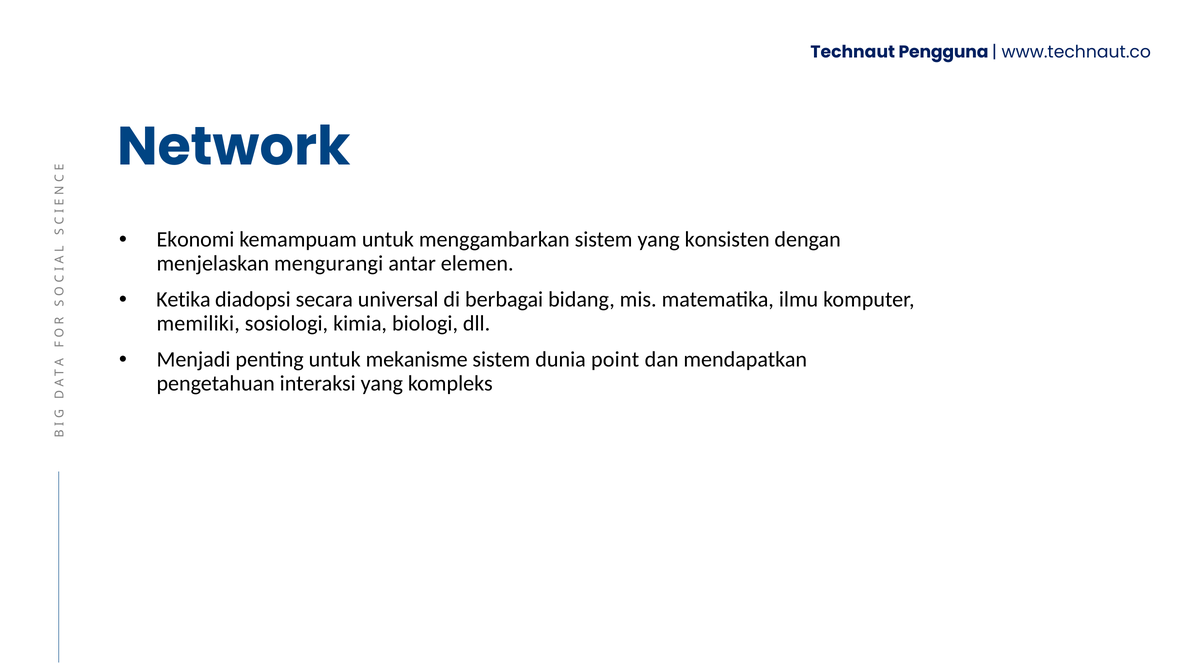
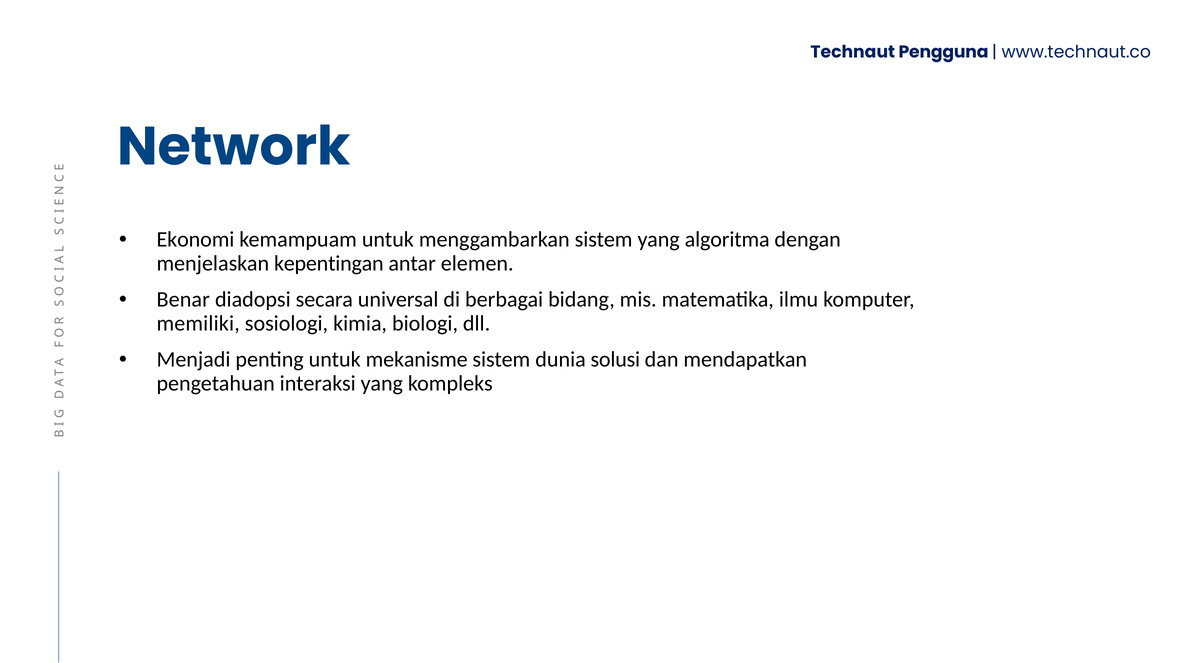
konsisten: konsisten -> algoritma (727, 240)
mengurangi: mengurangi -> kepentingan (329, 264)
Ketika: Ketika -> Benar (183, 300)
point: point -> solusi (615, 360)
